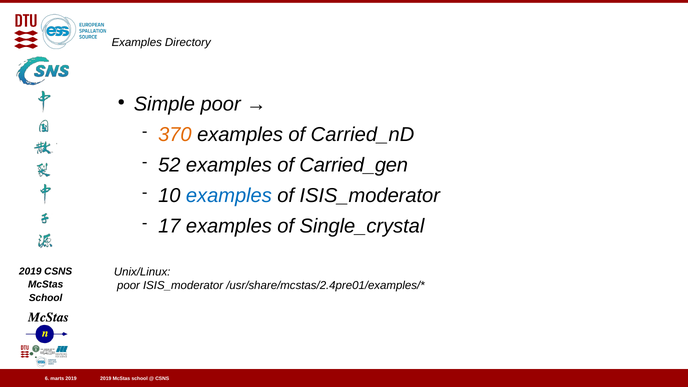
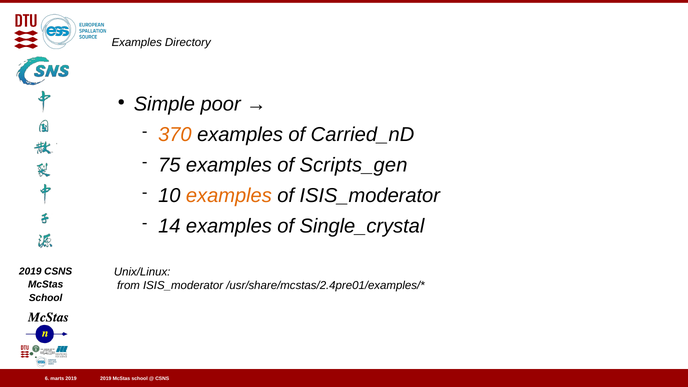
52: 52 -> 75 (169, 165)
Carried_gen: Carried_gen -> Scripts_gen (354, 165)
examples colour: blue -> orange (229, 196)
17: 17 -> 14 (169, 226)
poor: poor -> from (128, 286)
